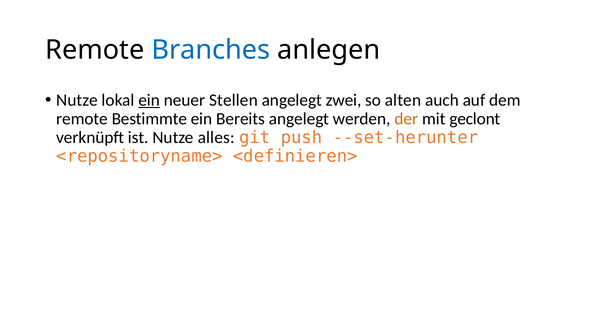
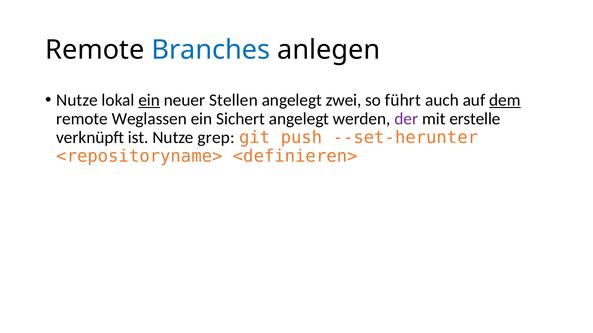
alten: alten -> führt (403, 100)
dem underline: none -> present (505, 100)
Bestimmte: Bestimmte -> Weglassen (149, 119)
Bereits: Bereits -> Sichert (241, 119)
der colour: orange -> purple (406, 119)
geclont: geclont -> erstelle (475, 119)
alles: alles -> grep (216, 138)
